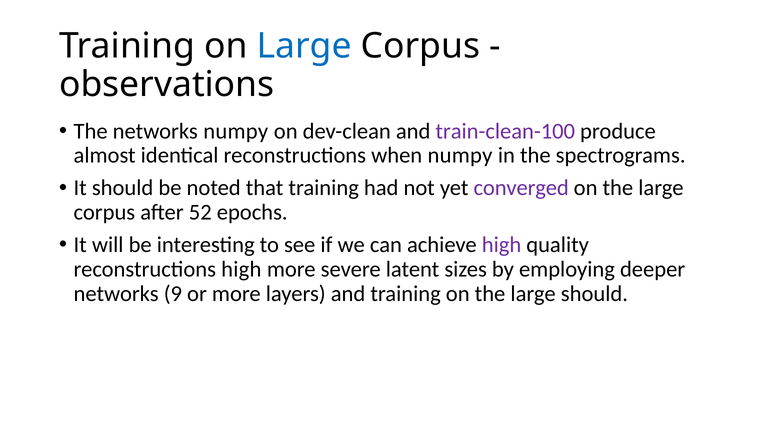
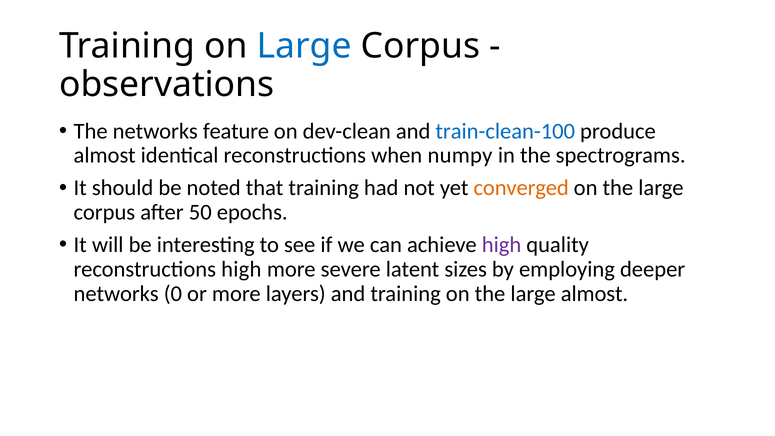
networks numpy: numpy -> feature (236, 131)
train-clean-100 colour: purple -> blue (505, 131)
converged colour: purple -> orange (521, 188)
52: 52 -> 50 (200, 212)
9: 9 -> 0 (173, 294)
large should: should -> almost (594, 294)
